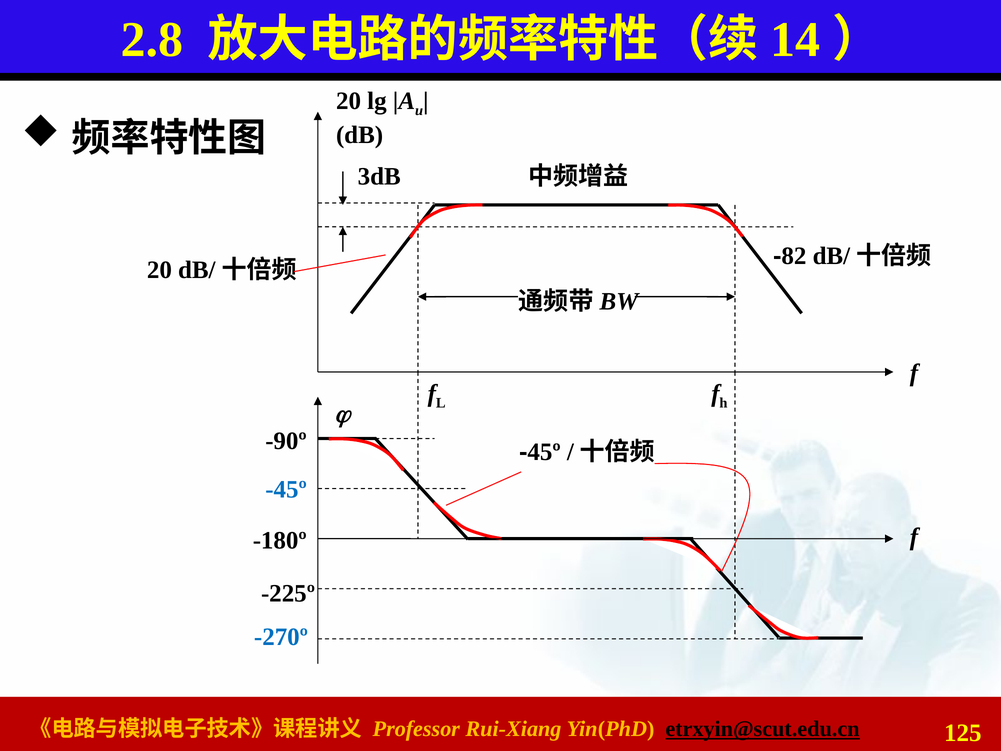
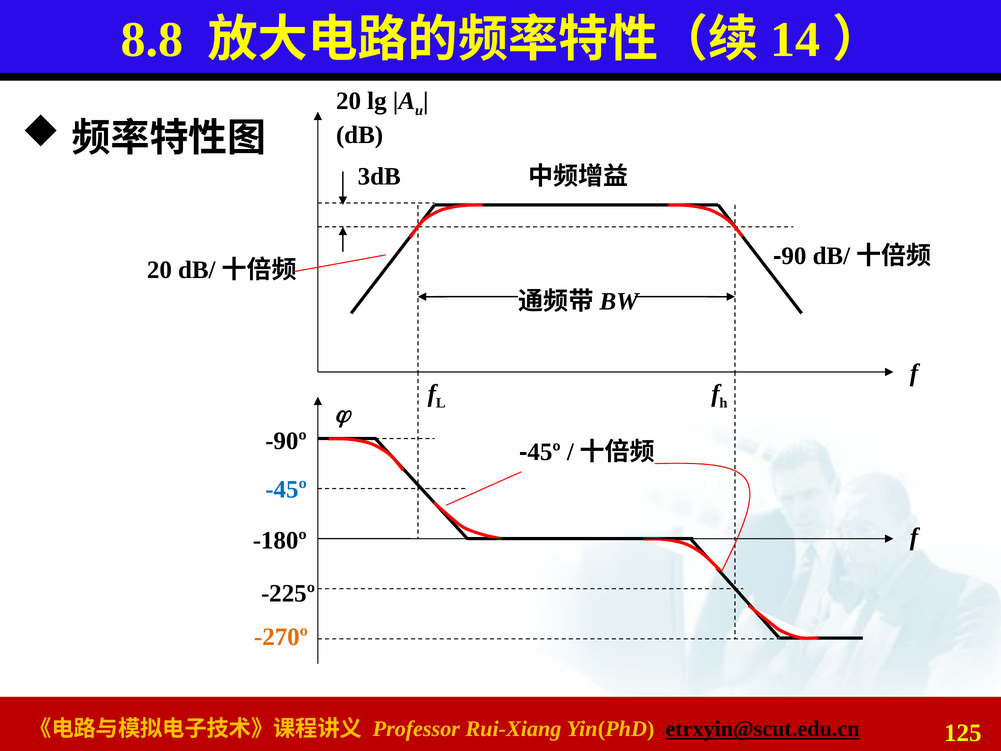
2.8: 2.8 -> 8.8 (152, 40)
82: 82 -> 90 (794, 256)
-270º colour: blue -> orange (281, 637)
